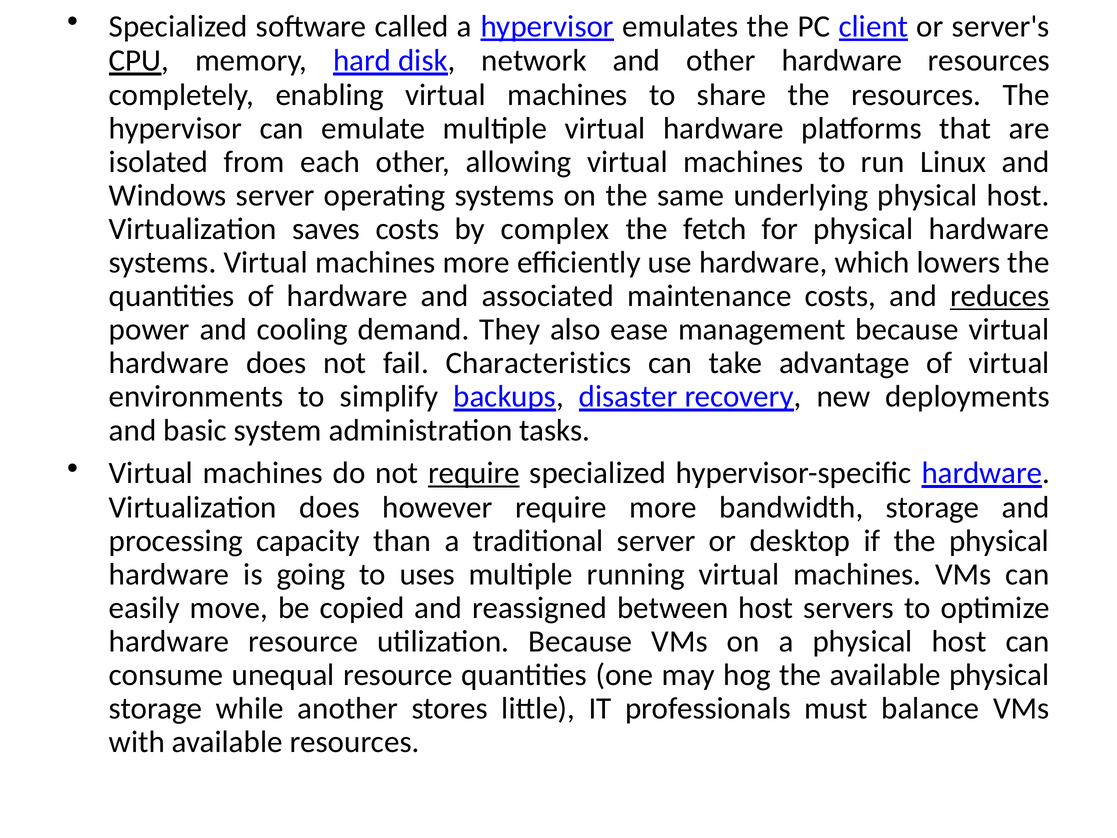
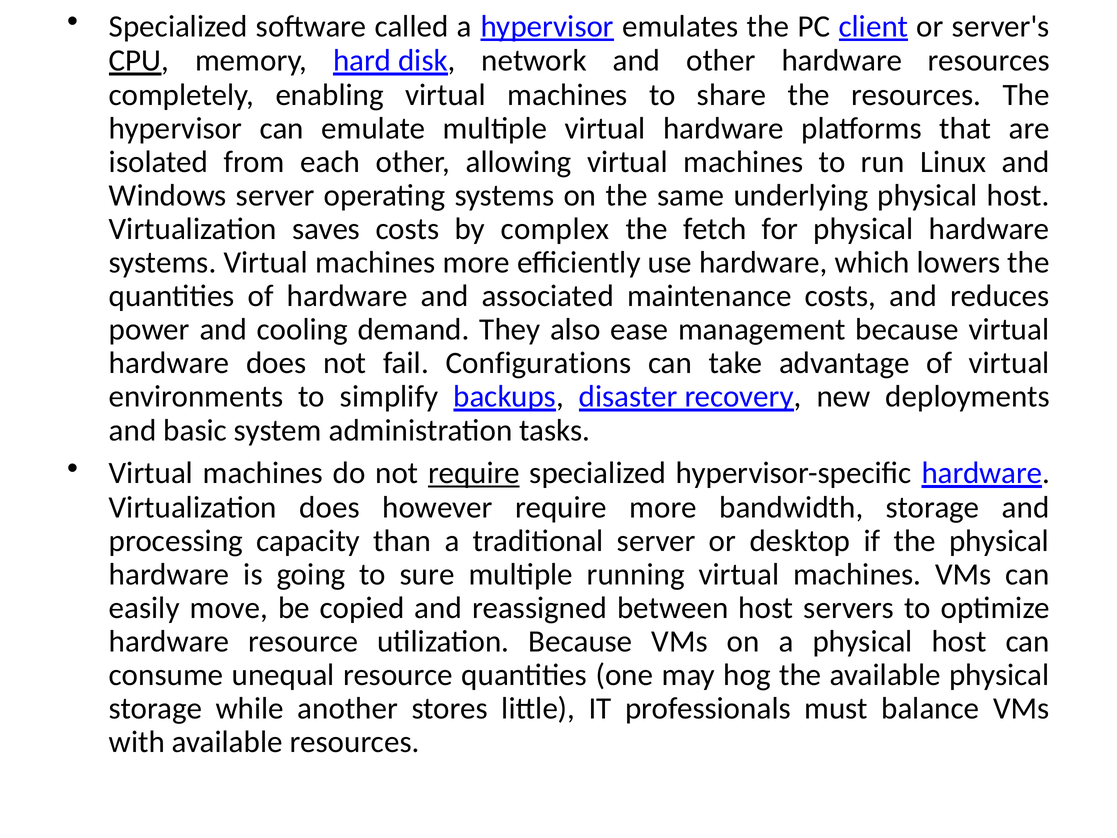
reduces underline: present -> none (1000, 296)
Characteristics: Characteristics -> Configurations (538, 363)
uses: uses -> sure (427, 574)
